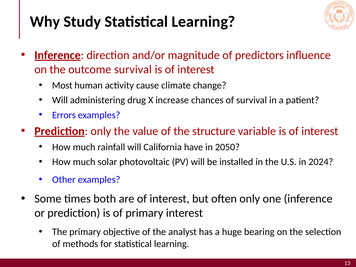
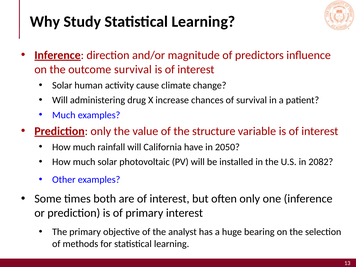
Most: Most -> Solar (62, 85)
Errors: Errors -> Much (64, 115)
2024: 2024 -> 2082 (321, 162)
